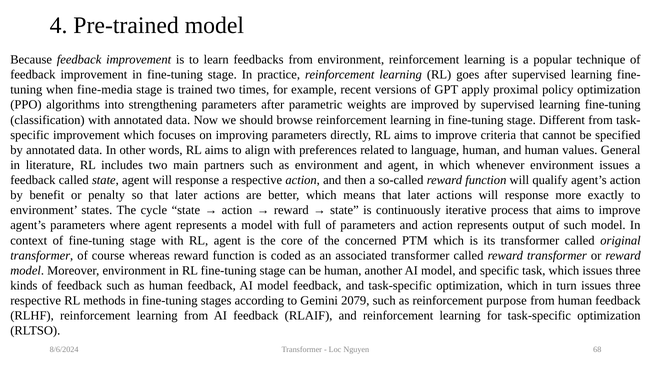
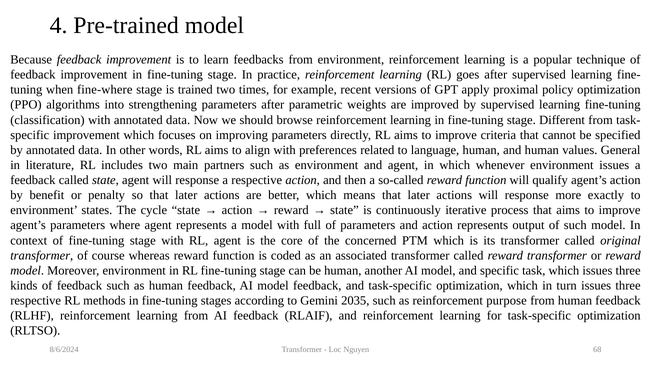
fine-media: fine-media -> fine-where (105, 90)
2079: 2079 -> 2035 (355, 301)
